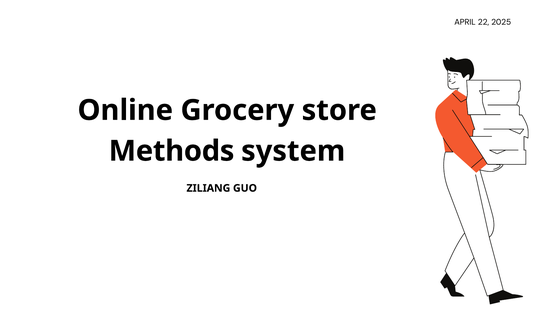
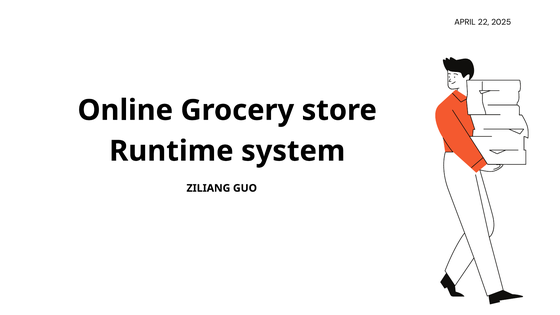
Methods: Methods -> Runtime (171, 151)
